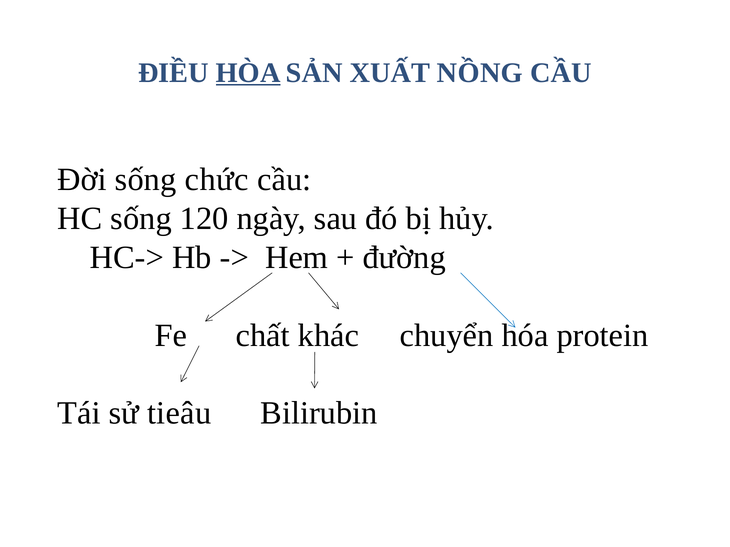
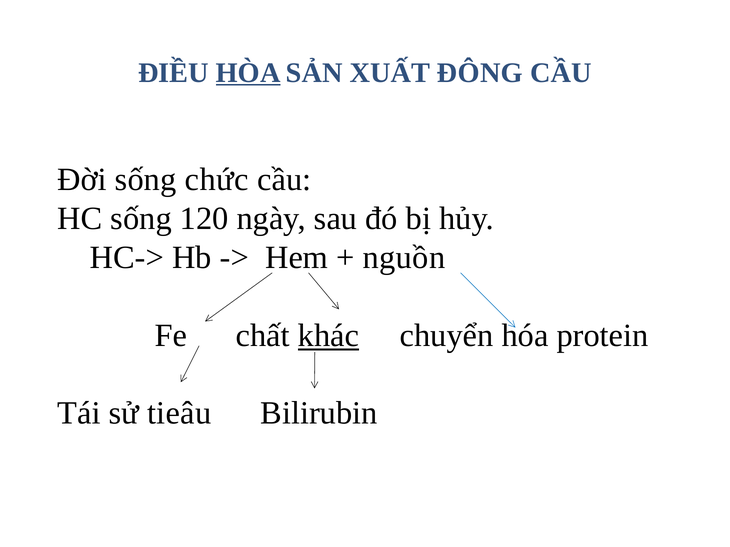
NỒNG: NỒNG -> ĐÔNG (480, 73)
đường: đường -> nguồn (404, 258)
khác underline: none -> present (329, 336)
